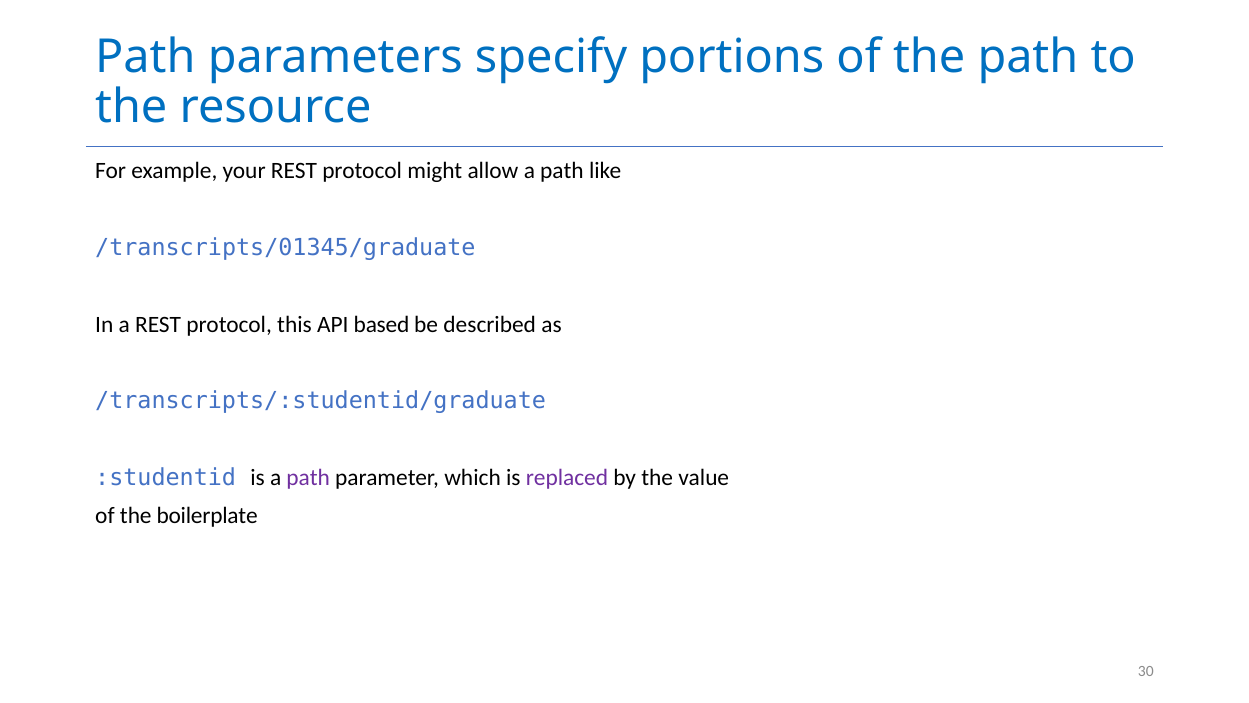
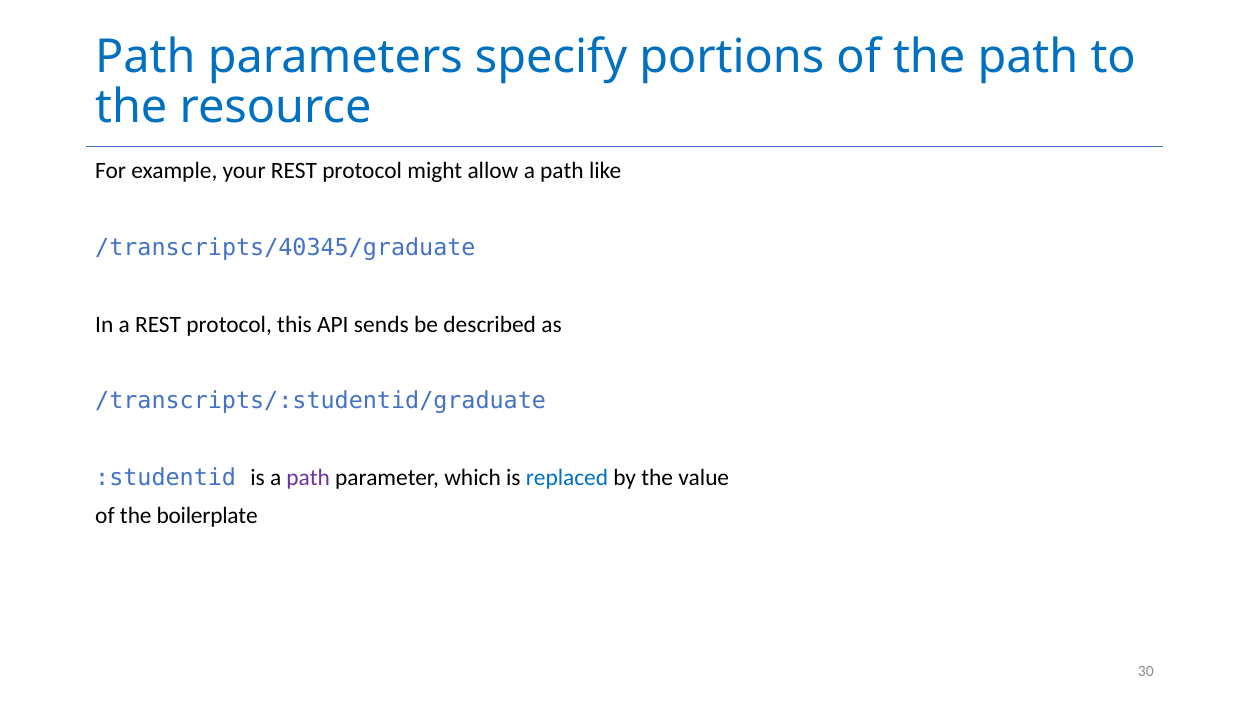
/transcripts/01345/graduate: /transcripts/01345/graduate -> /transcripts/40345/graduate (285, 247)
based: based -> sends (381, 324)
replaced colour: purple -> blue (567, 477)
